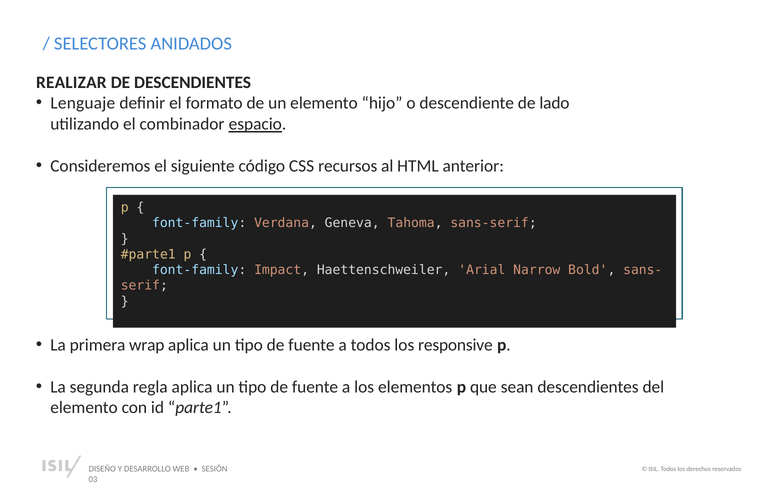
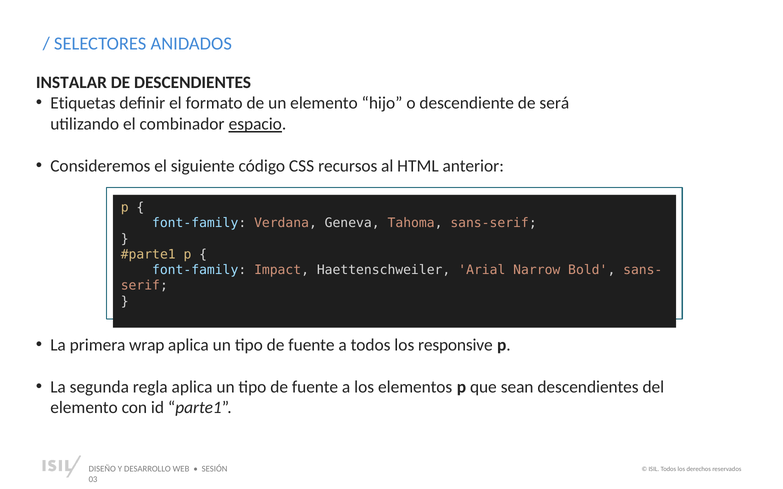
REALIZAR: REALIZAR -> INSTALAR (71, 82)
Lenguaje: Lenguaje -> Etiquetas (83, 103)
lado: lado -> será (554, 103)
